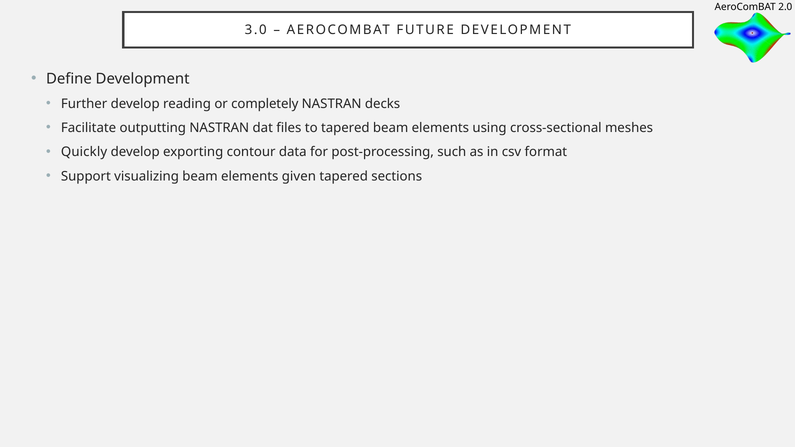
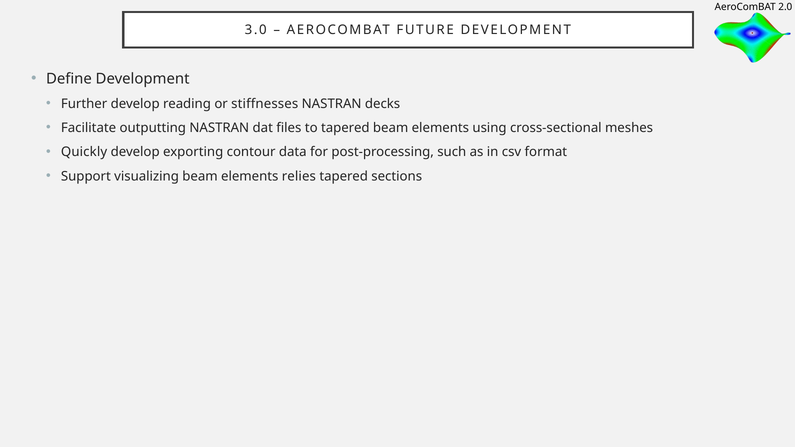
completely: completely -> stiffnesses (265, 104)
given: given -> relies (299, 176)
